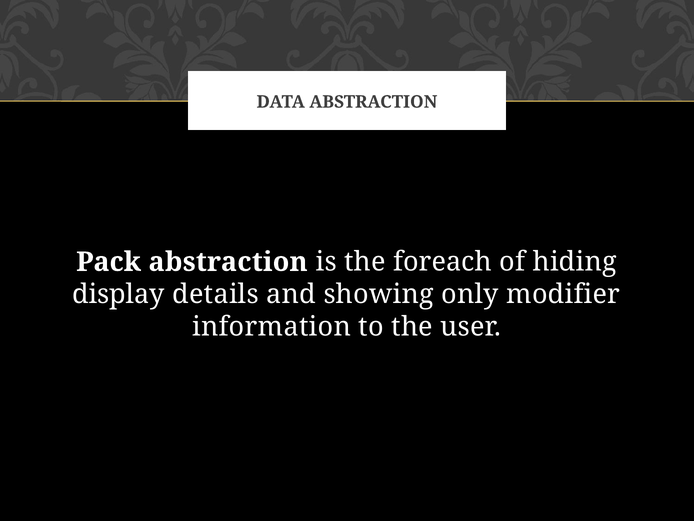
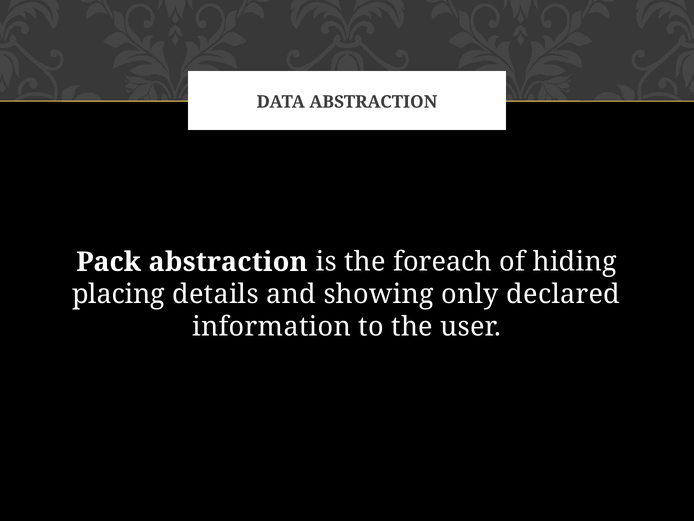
display: display -> placing (119, 294)
modifier: modifier -> declared (563, 294)
